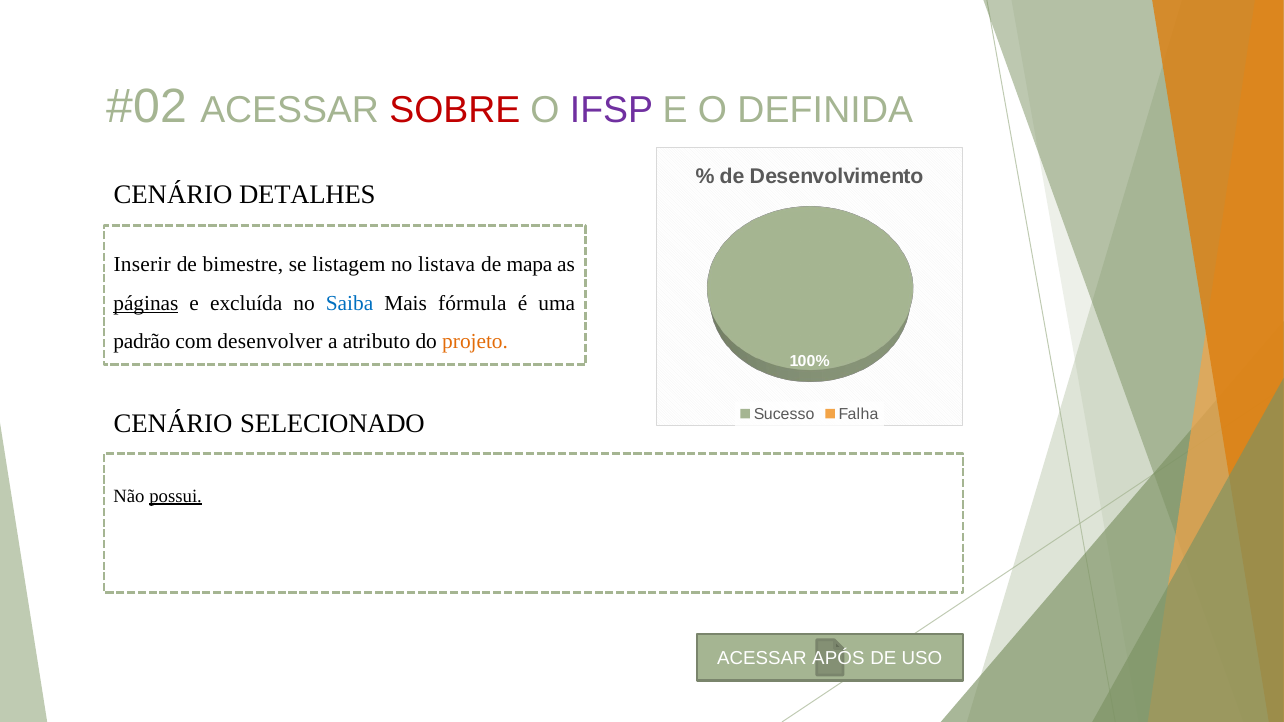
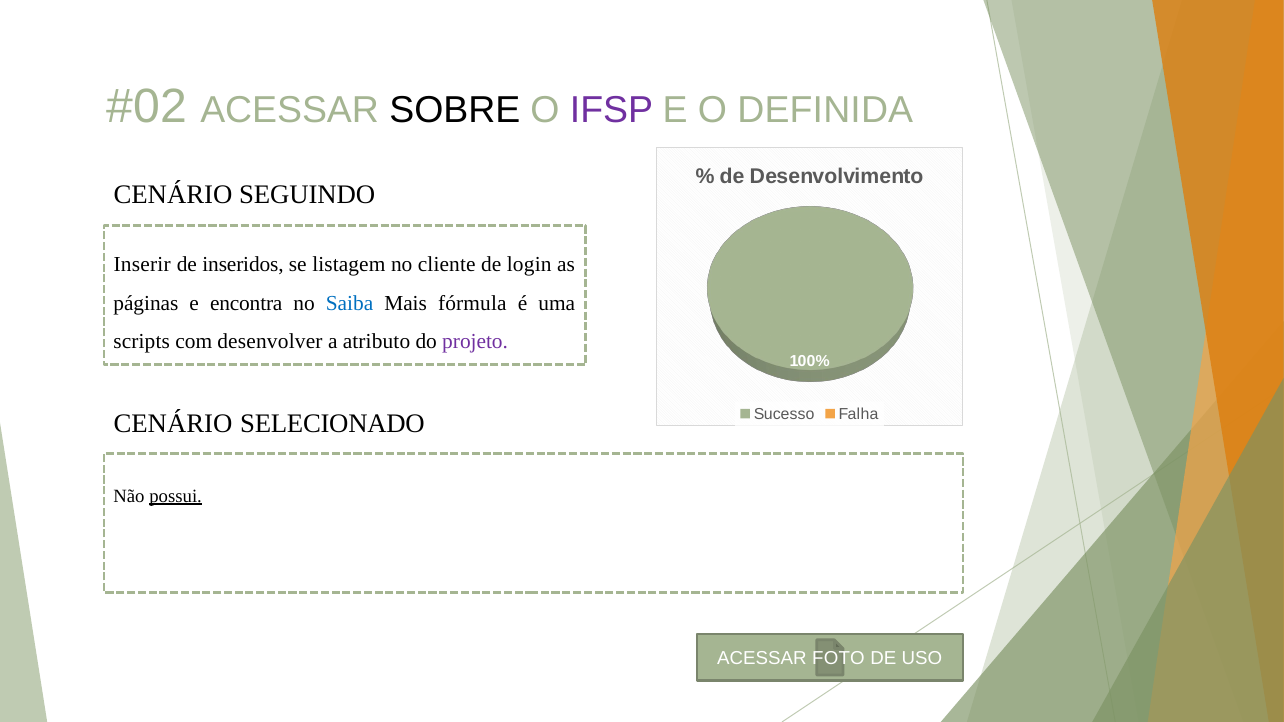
SOBRE colour: red -> black (455, 110)
DETALHES: DETALHES -> SEGUINDO (307, 195)
bimestre: bimestre -> inseridos (243, 265)
listava: listava -> cliente (447, 265)
mapa: mapa -> login (529, 265)
páginas underline: present -> none (146, 303)
excluída: excluída -> encontra (246, 303)
padrão: padrão -> scripts (142, 342)
projeto colour: orange -> purple (475, 342)
APÓS: APÓS -> FOTO (838, 659)
